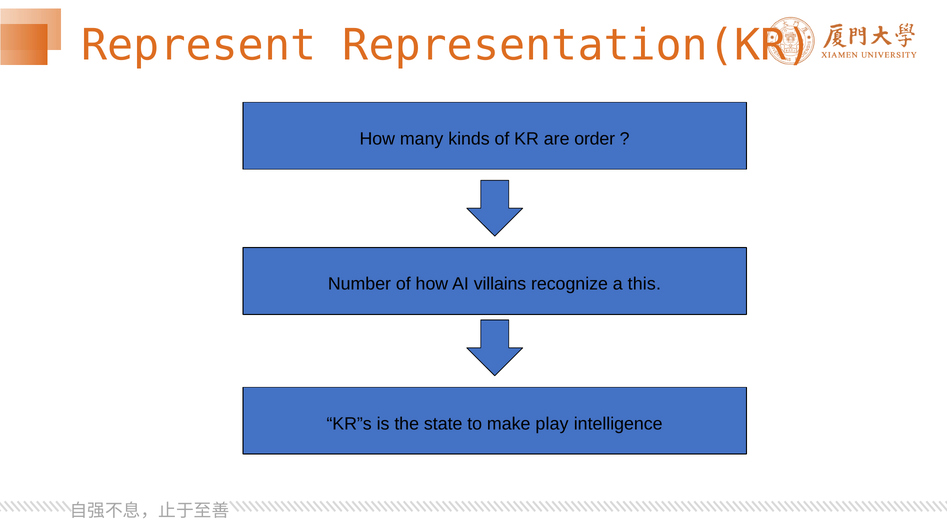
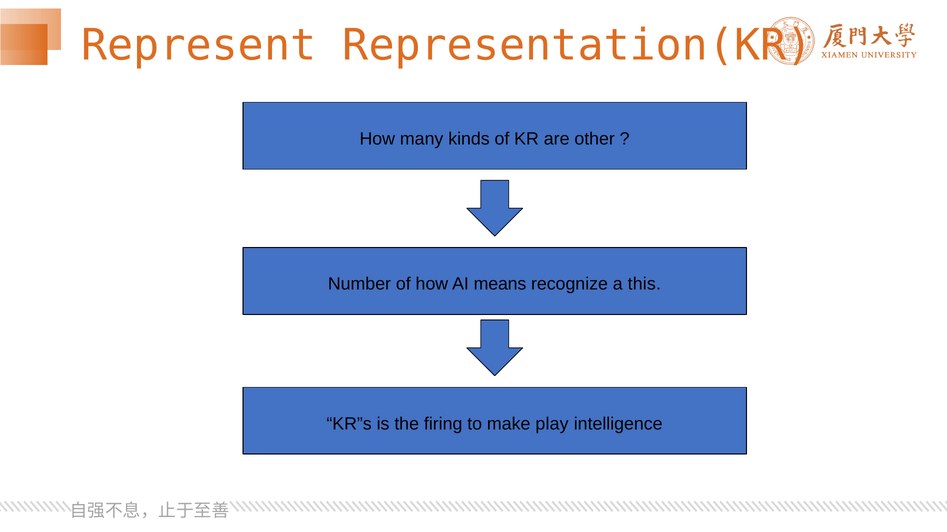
order: order -> other (595, 139)
villains: villains -> means (500, 284)
state: state -> firing (443, 424)
